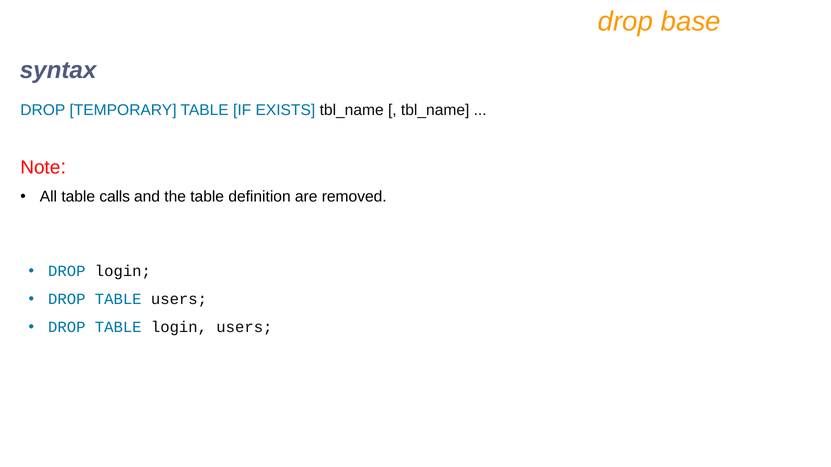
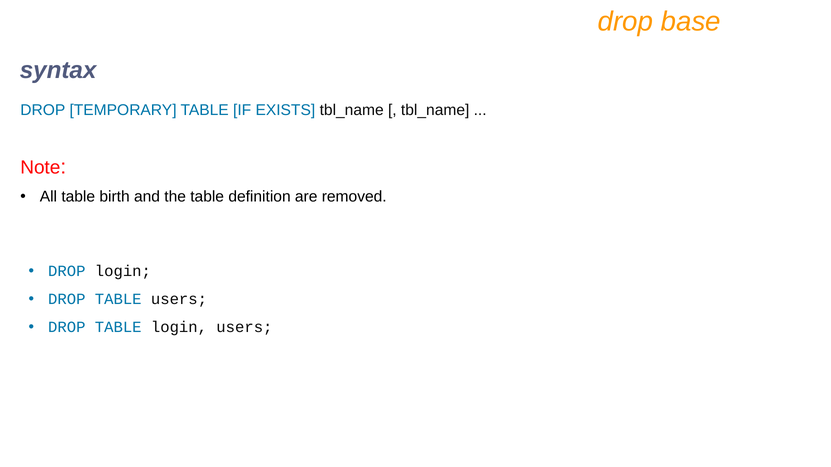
calls: calls -> birth (115, 197)
